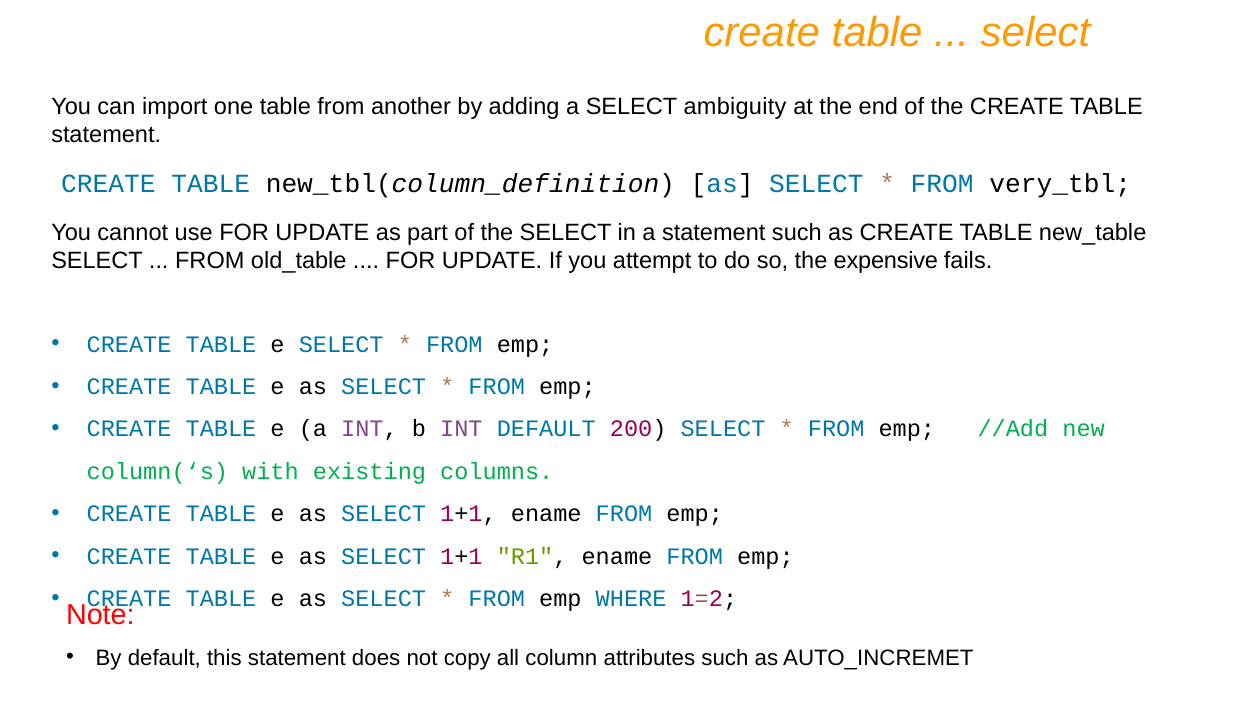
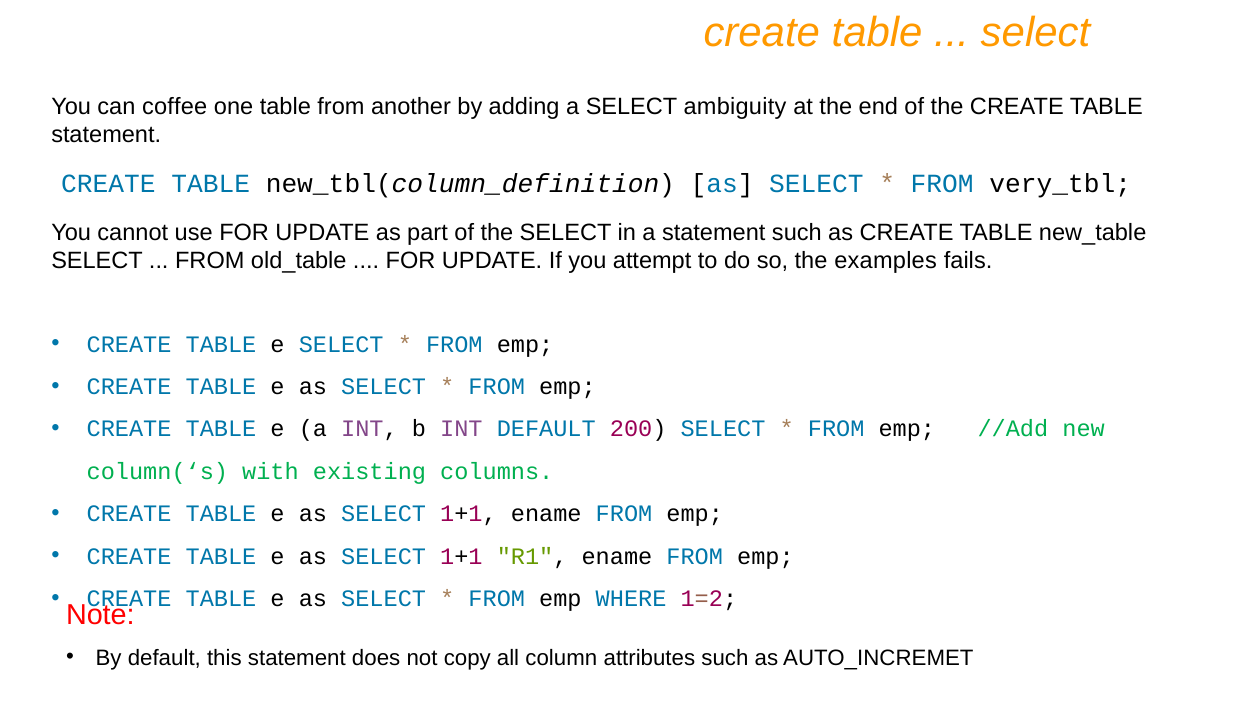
import: import -> coffee (175, 107)
expensive: expensive -> examples (886, 261)
